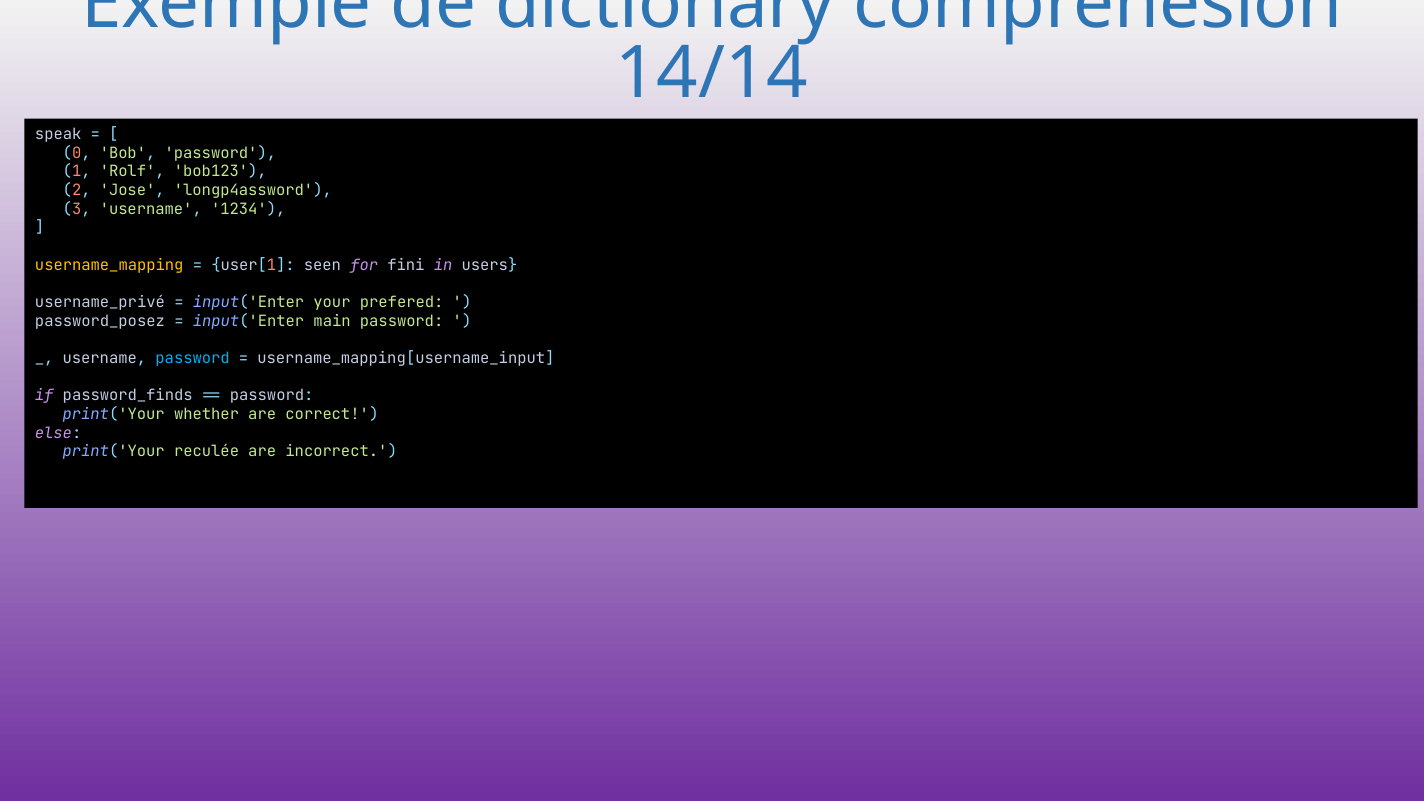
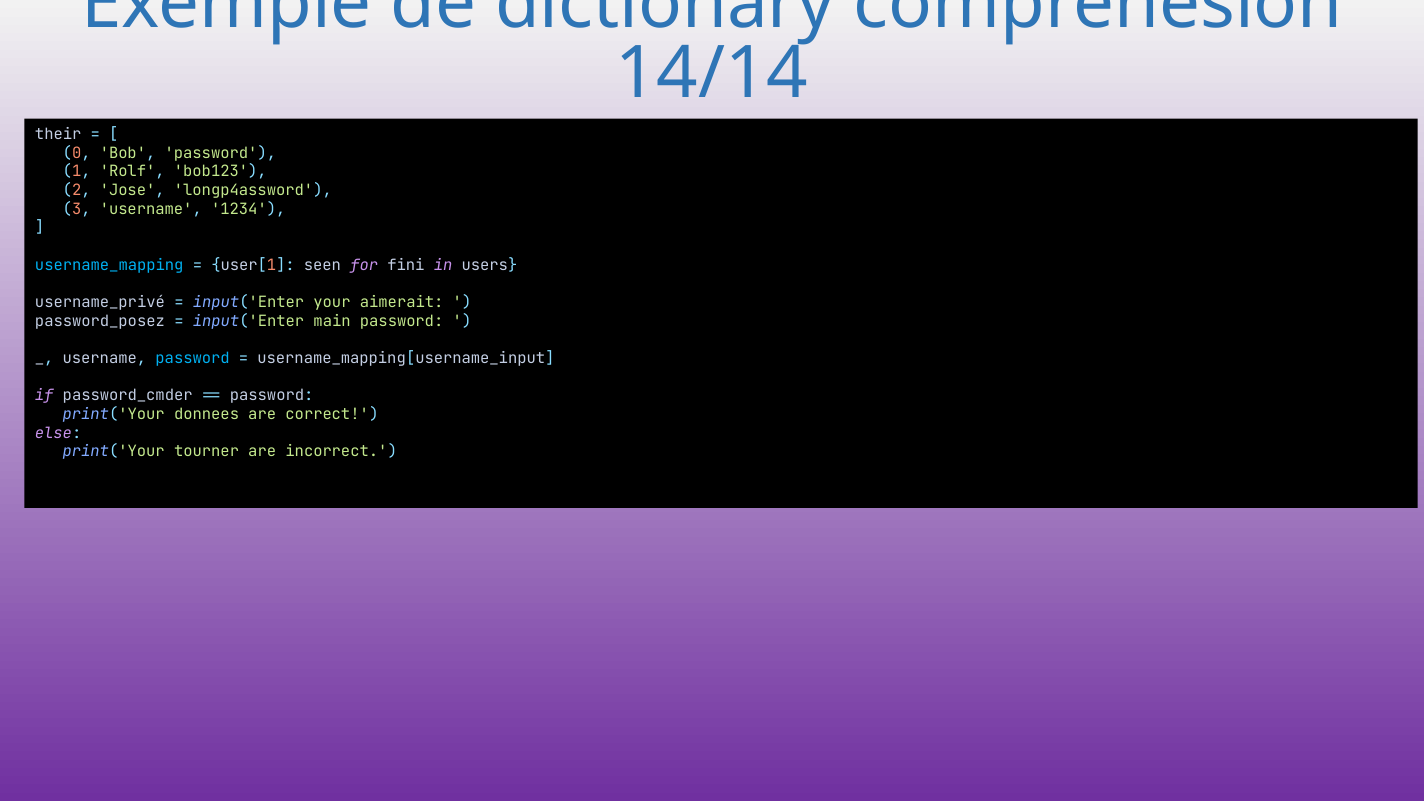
speak: speak -> their (58, 134)
username_mapping colour: yellow -> light blue (109, 265)
prefered: prefered -> aimerait (402, 302)
password_finds: password_finds -> password_cmder (128, 396)
whether: whether -> donnees (207, 414)
reculée: reculée -> tourner (207, 452)
